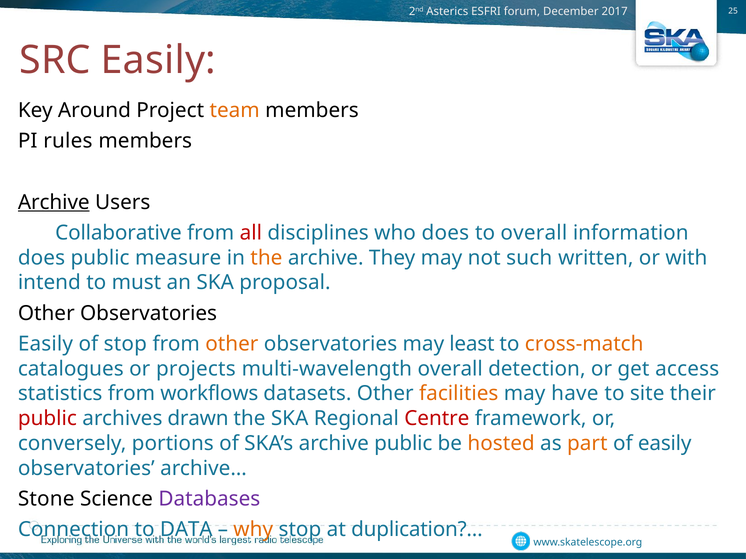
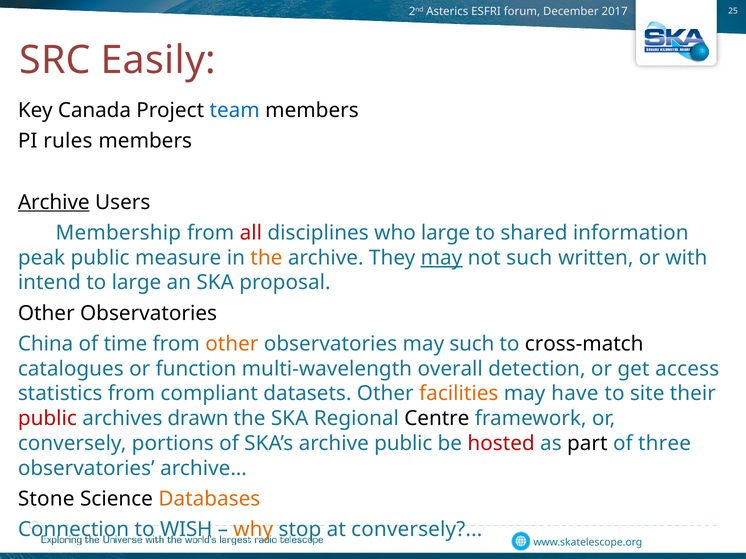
Around: Around -> Canada (94, 110)
team colour: orange -> blue (235, 110)
Collaborative: Collaborative -> Membership (118, 233)
who does: does -> large (446, 233)
to overall: overall -> shared (534, 233)
does: does -> peak (42, 258)
may underline: none -> present (441, 258)
to must: must -> large (136, 283)
Easily: Easily -> China (46, 344)
of stop: stop -> time (125, 344)
may least: least -> such (472, 344)
cross-match colour: orange -> black (584, 344)
projects: projects -> function (196, 369)
workflows: workflows -> compliant (209, 394)
Centre colour: red -> black (437, 419)
hosted colour: orange -> red (501, 444)
part colour: orange -> black (587, 444)
of easily: easily -> three (665, 444)
Databases colour: purple -> orange (209, 499)
DATA: DATA -> WISH (186, 530)
at duplication: duplication -> conversely (417, 530)
